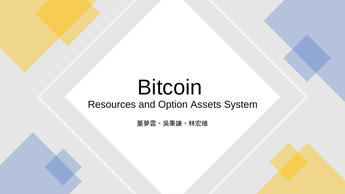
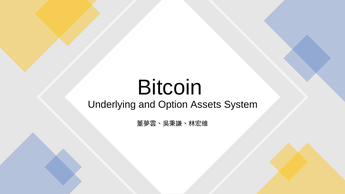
Resources: Resources -> Underlying (112, 105)
